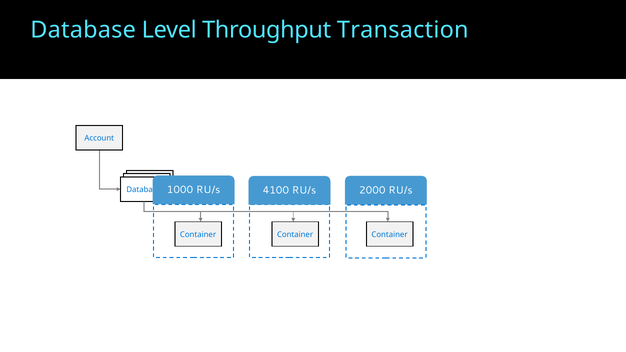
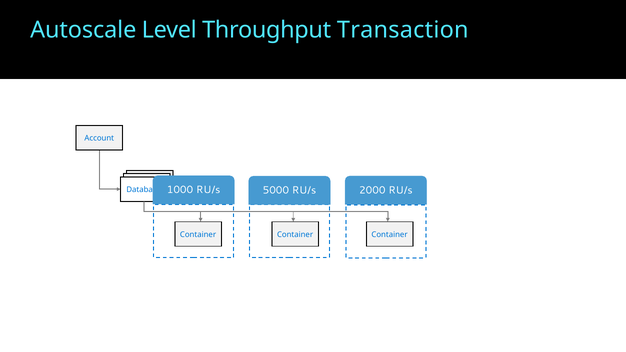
Database: Database -> Autoscale (83, 30)
4100: 4100 -> 5000 (276, 190)
